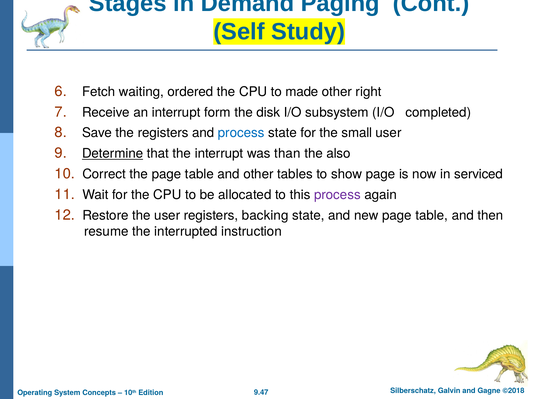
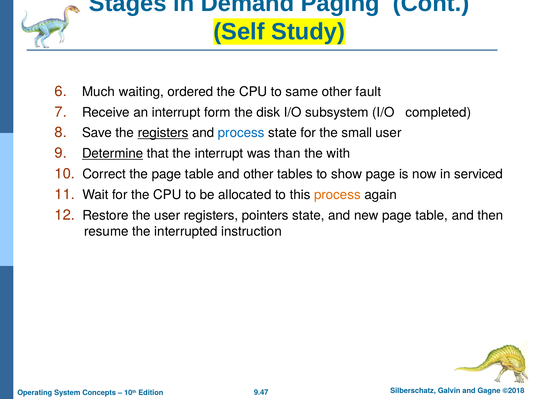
Fetch: Fetch -> Much (99, 92)
made: made -> same (302, 92)
right: right -> fault (369, 92)
registers underline: none -> present (163, 133)
also: also -> with (338, 154)
process colour: purple -> orange (337, 195)
backing: backing -> pointers (265, 216)
